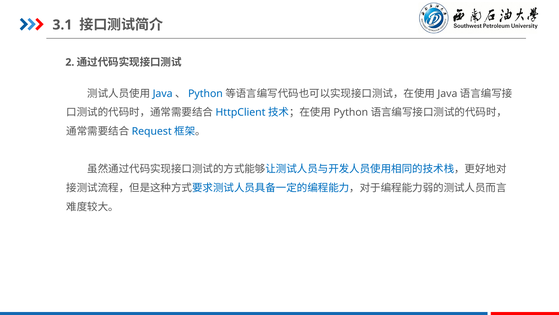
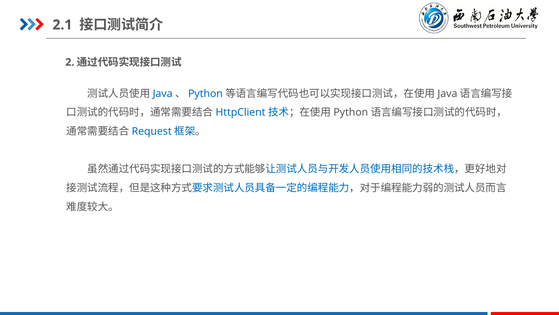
3.1: 3.1 -> 2.1 (62, 25)
